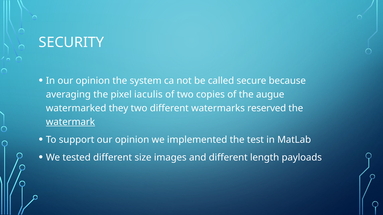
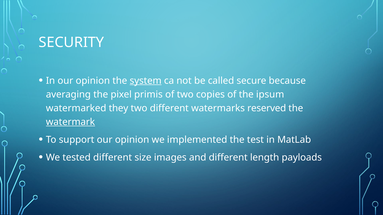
system underline: none -> present (146, 81)
iaculis: iaculis -> primis (148, 95)
augue: augue -> ipsum (270, 95)
